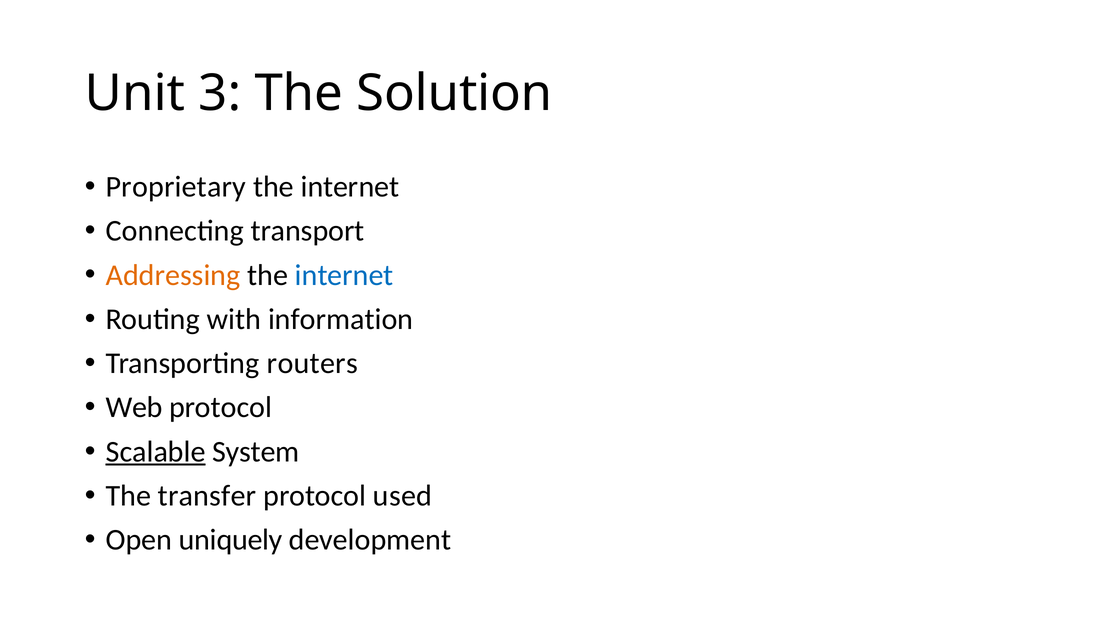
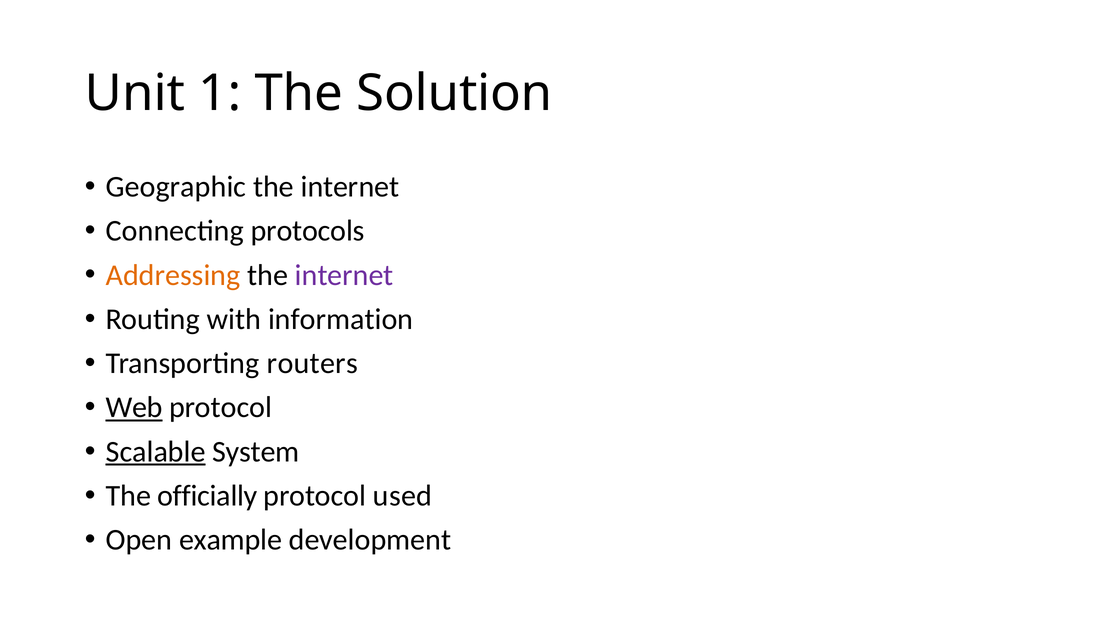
3: 3 -> 1 (220, 93)
Proprietary: Proprietary -> Geographic (176, 187)
transport: transport -> protocols (308, 231)
internet colour: blue -> purple (344, 275)
Web underline: none -> present (134, 408)
transfer: transfer -> officially (207, 496)
uniquely: uniquely -> example (231, 540)
